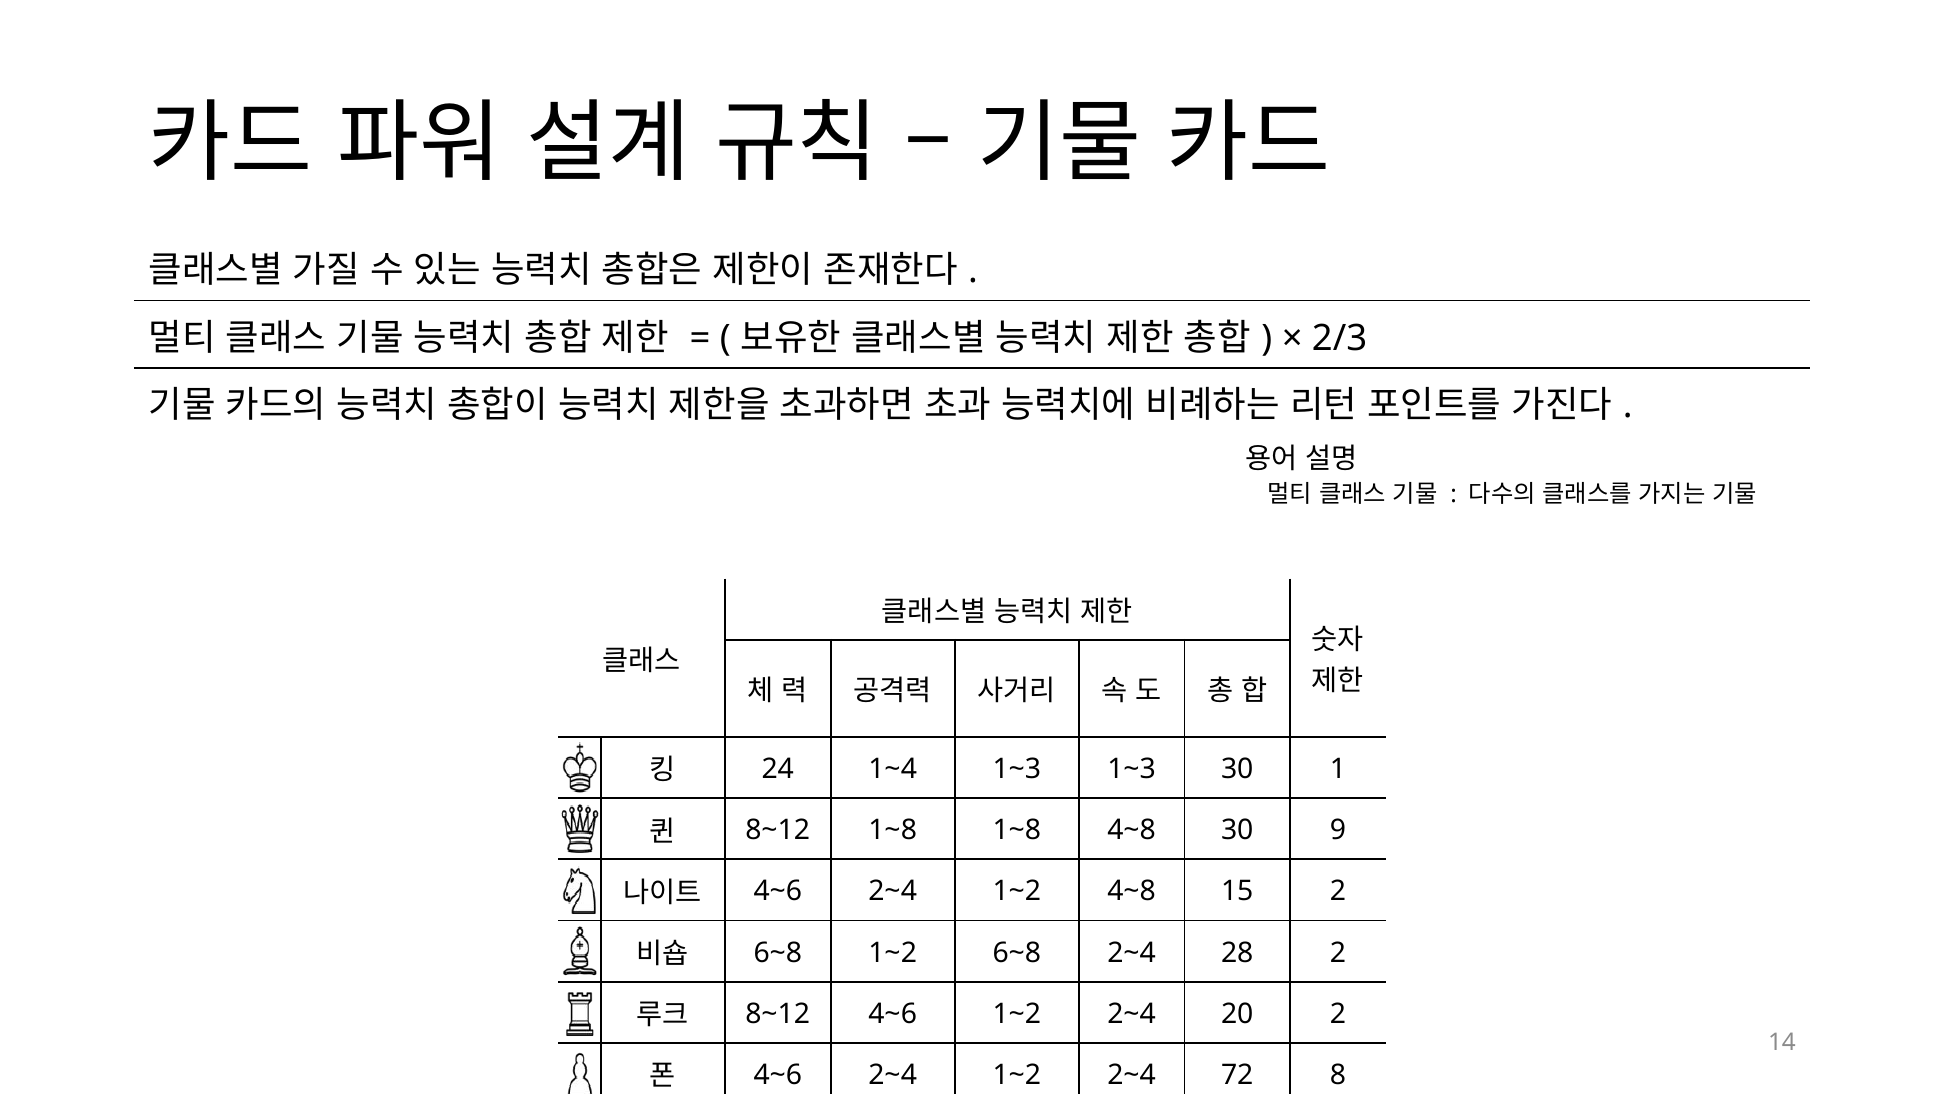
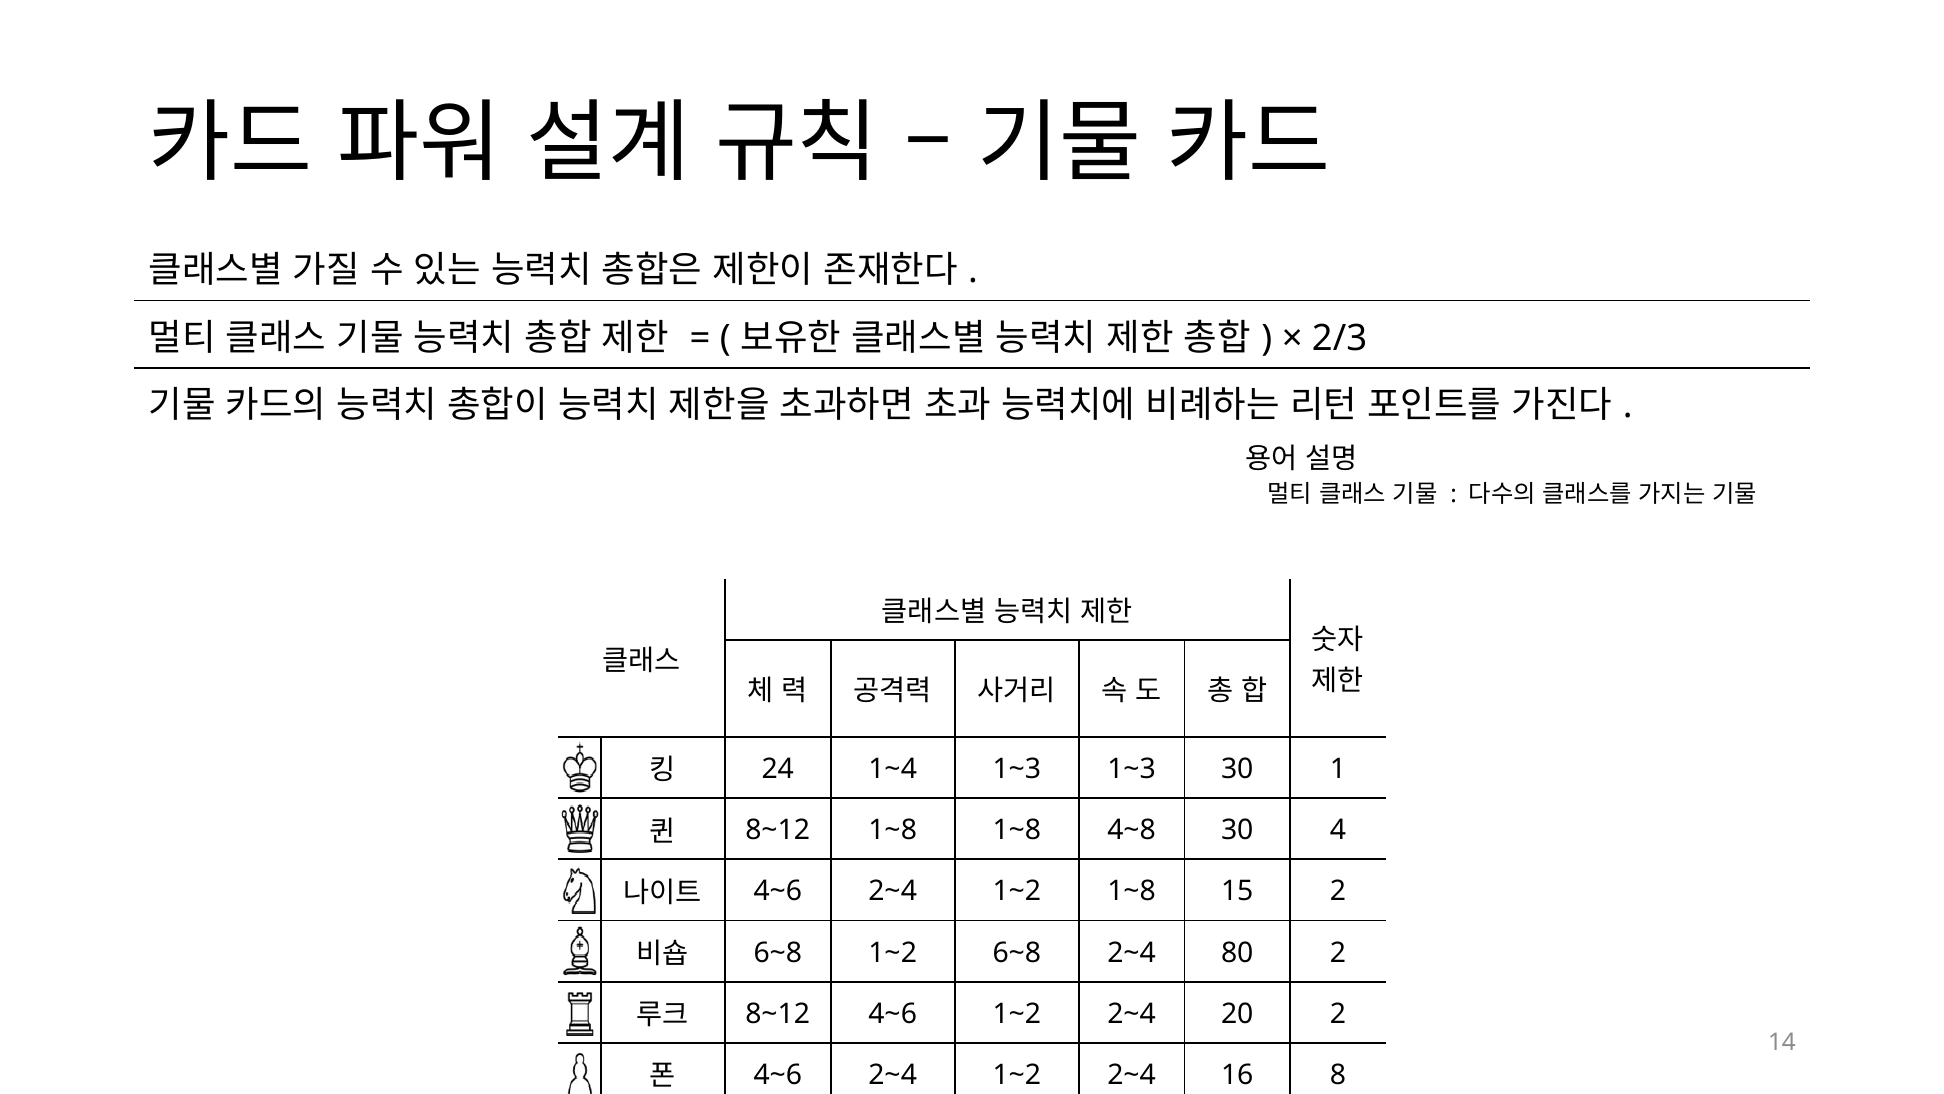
9: 9 -> 4 (1338, 830)
1~2 4~8: 4~8 -> 1~8 (1132, 891)
28: 28 -> 80 (1237, 952)
72: 72 -> 16 (1237, 1075)
